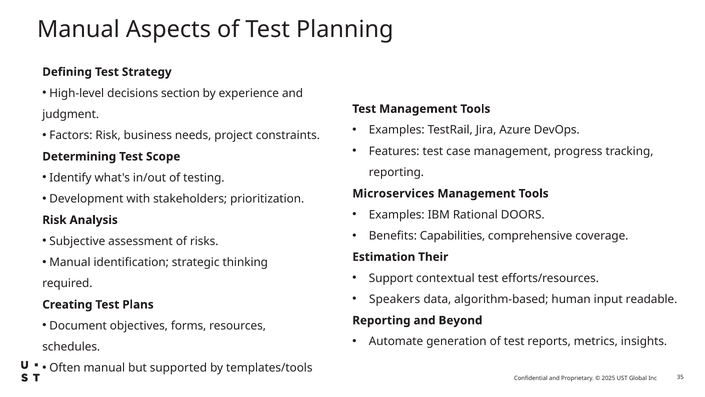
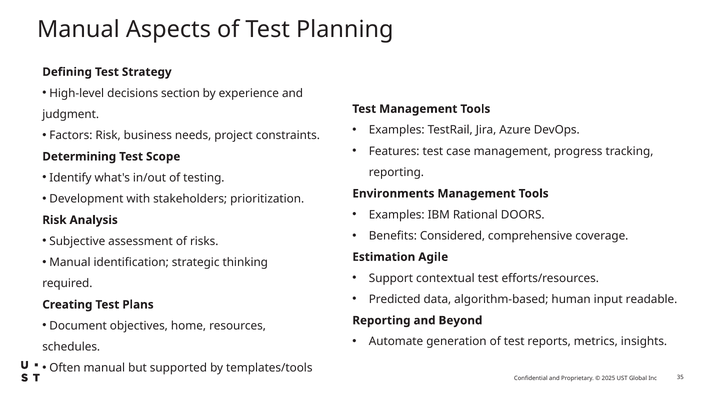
Microservices: Microservices -> Environments (393, 193)
Capabilities: Capabilities -> Considered (452, 236)
Their: Their -> Agile (433, 257)
Speakers: Speakers -> Predicted (395, 299)
forms: forms -> home (189, 325)
